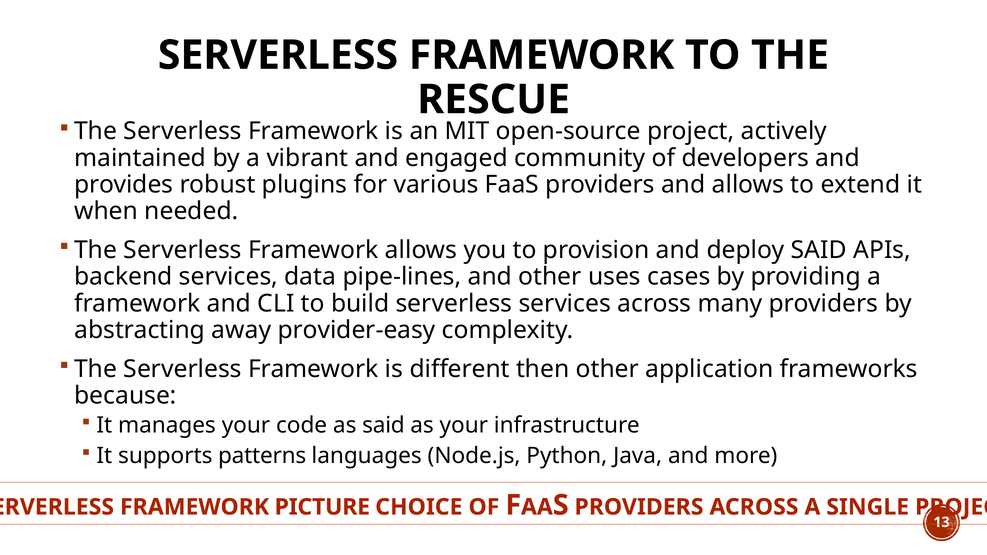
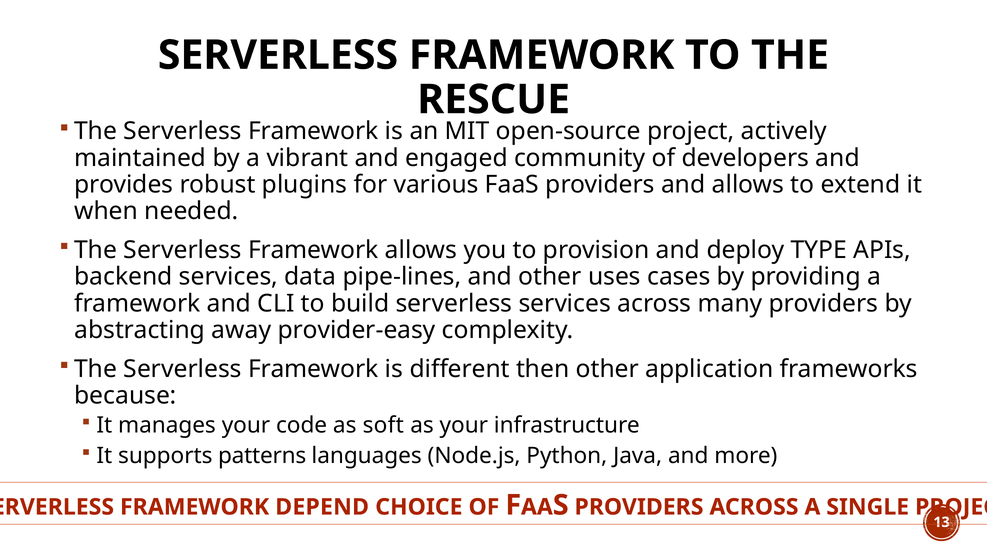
deploy SAID: SAID -> TYPE (819, 250)
as said: said -> soft (383, 425)
PICTURE: PICTURE -> DEPEND (322, 507)
